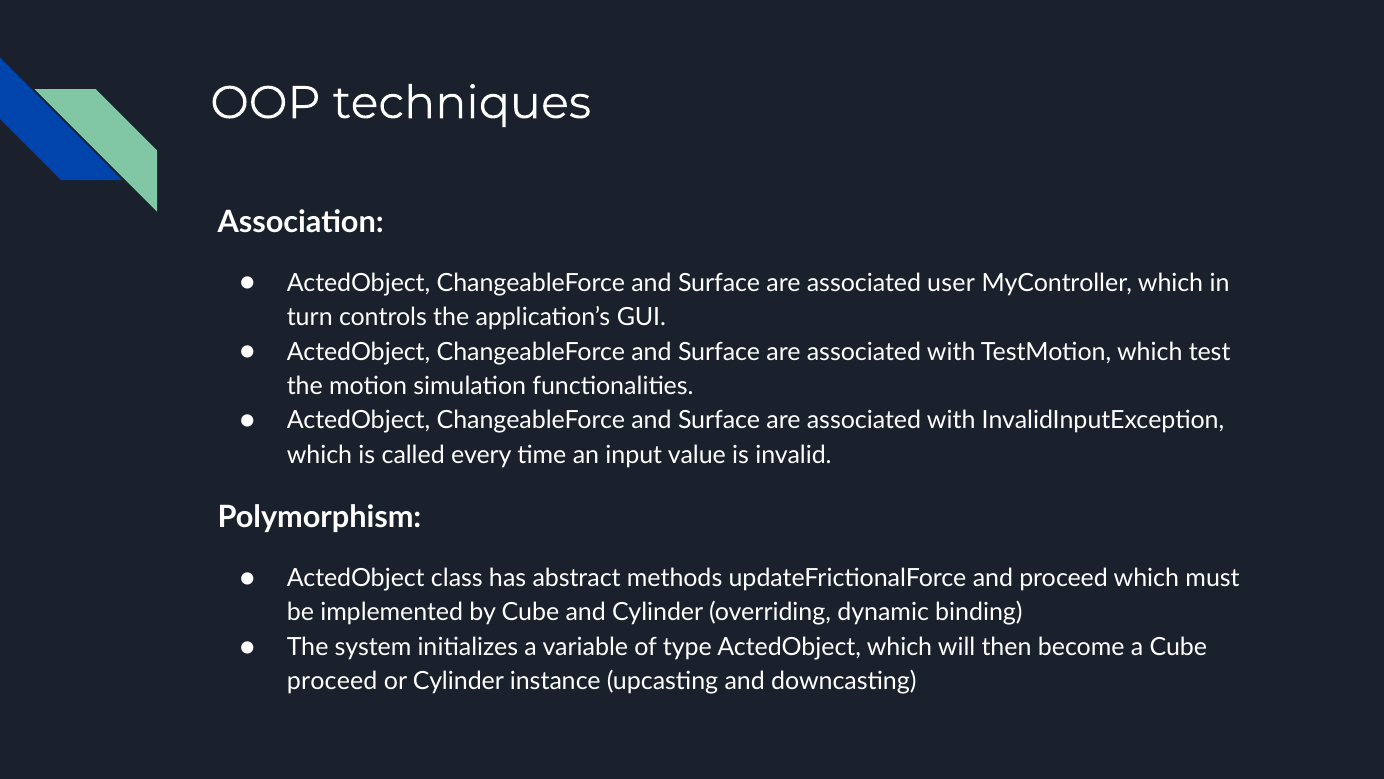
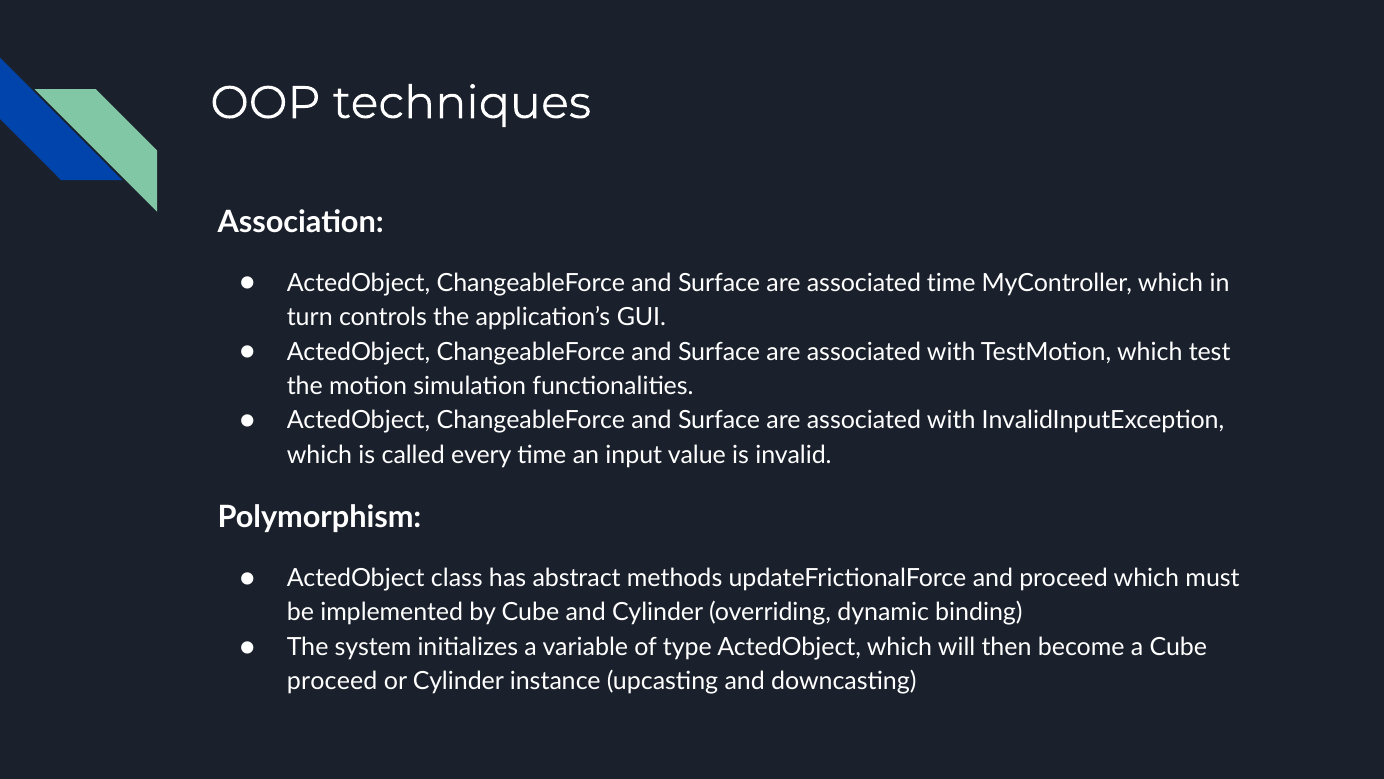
associated user: user -> time (951, 283)
